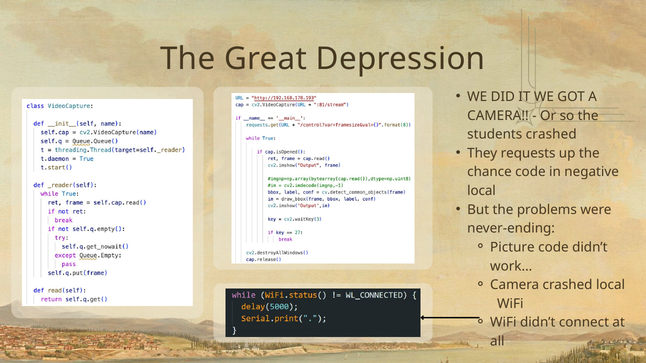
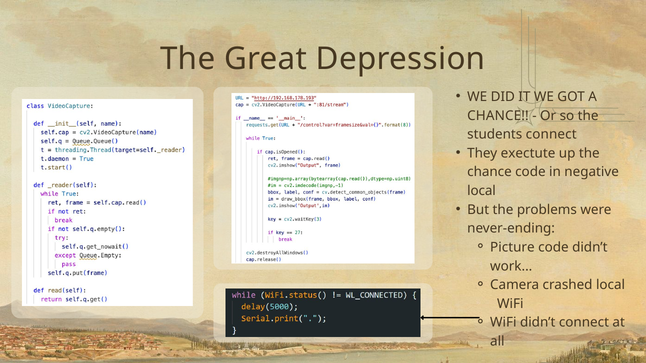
CAMERA: CAMERA -> CHANCE (498, 116)
students crashed: crashed -> connect (551, 135)
requests: requests -> exectute (528, 153)
